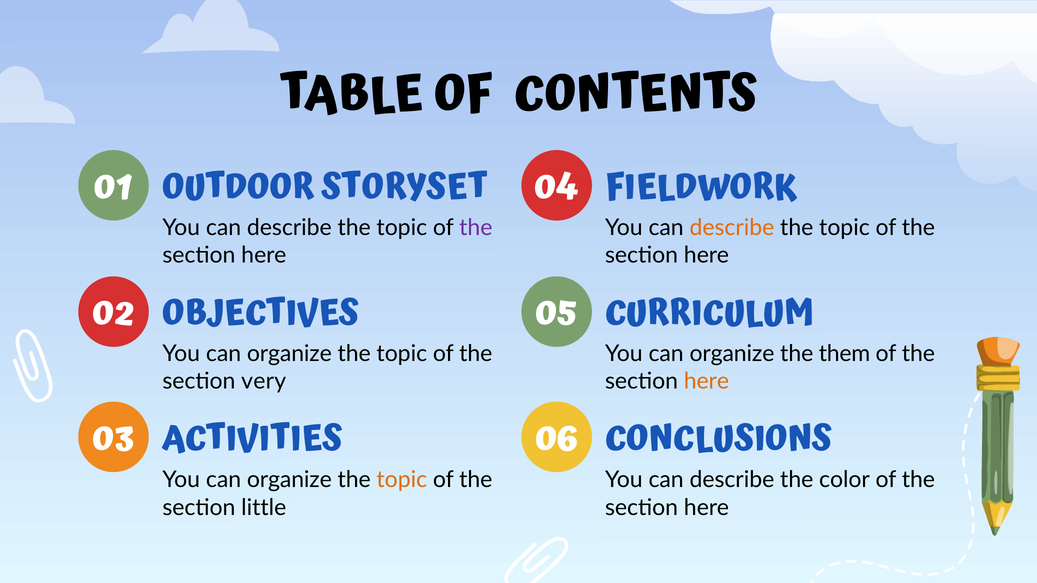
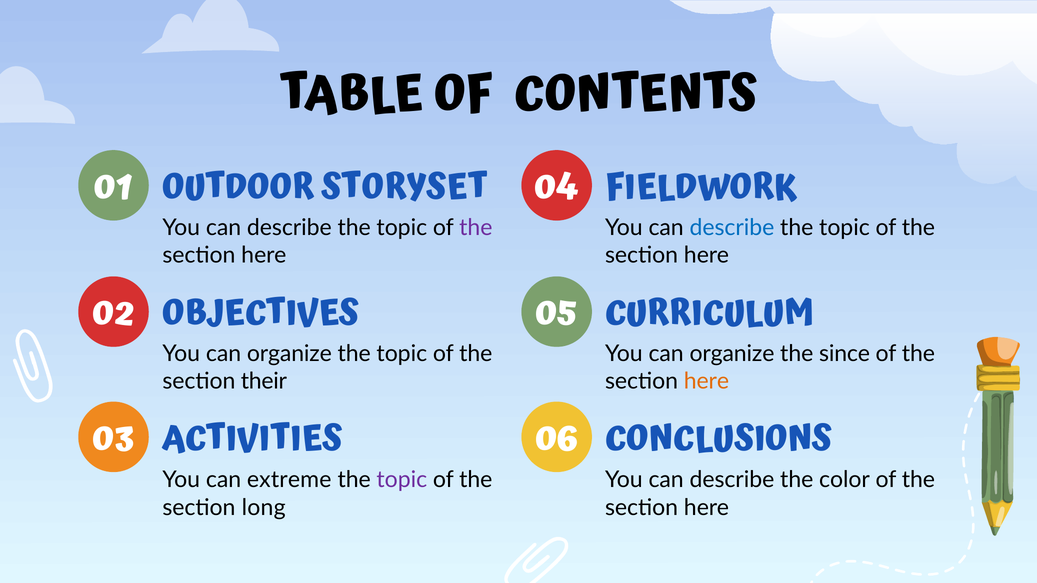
describe colour: orange -> blue (732, 228)
them: them -> since (845, 354)
very: very -> their (264, 381)
organize: organize -> extreme (289, 480)
topic colour: orange -> purple (402, 480)
little: little -> long (264, 508)
